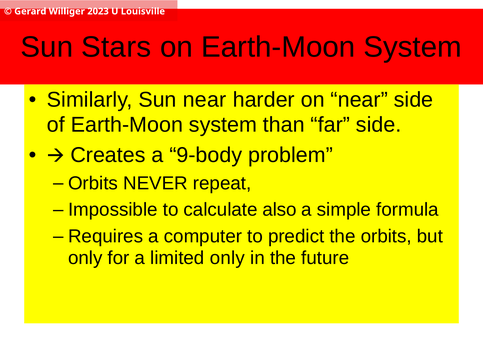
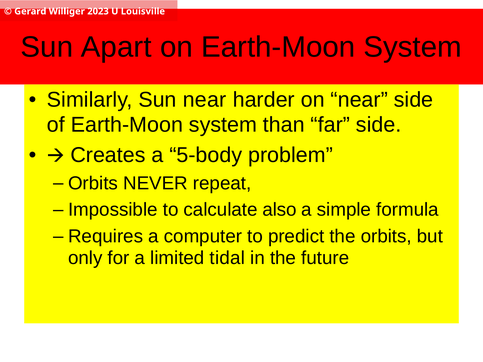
Stars: Stars -> Apart (116, 47)
9-body: 9-body -> 5-body (206, 155)
limited only: only -> tidal (227, 258)
